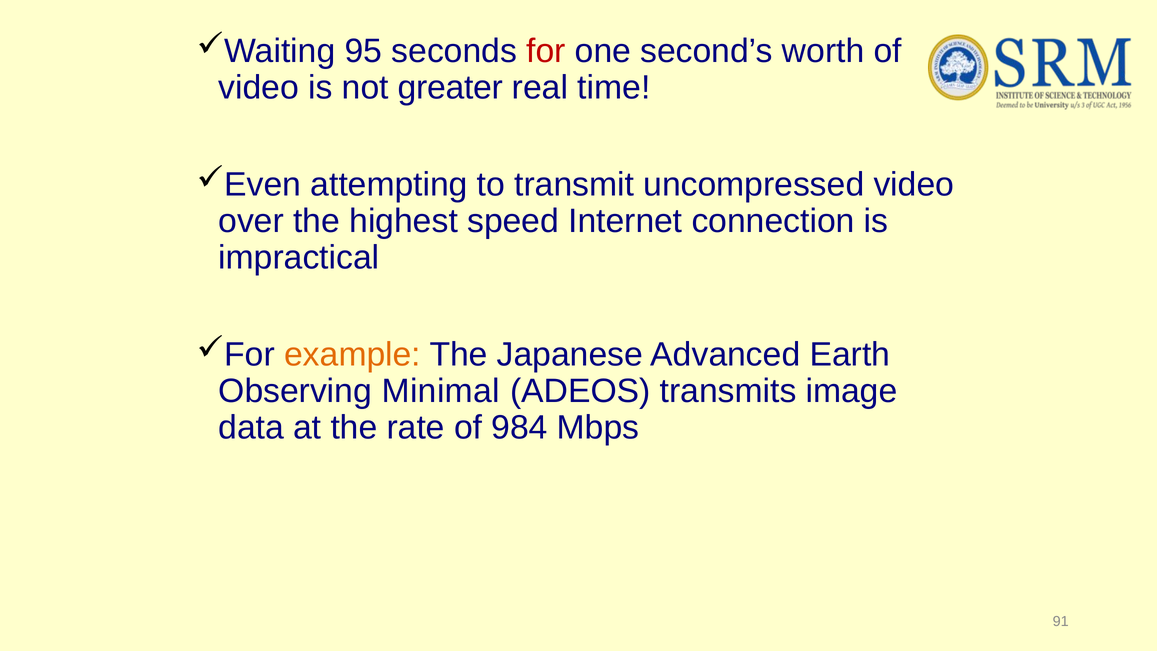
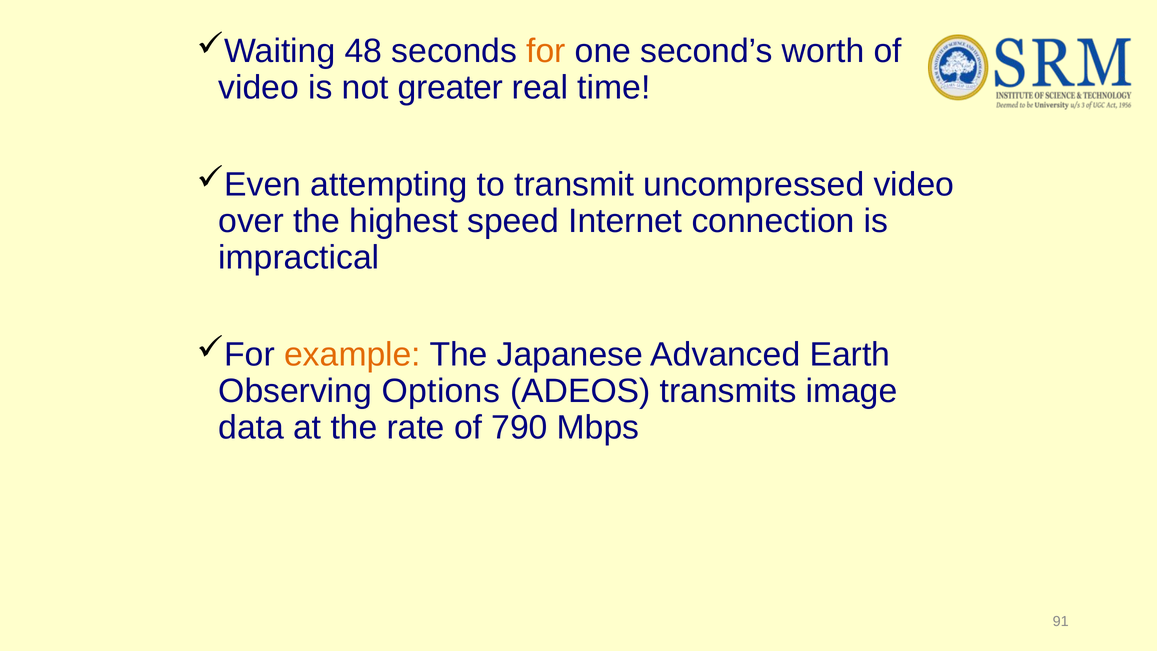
95: 95 -> 48 (363, 51)
for colour: red -> orange (546, 51)
Minimal: Minimal -> Options (441, 391)
984: 984 -> 790 (520, 428)
